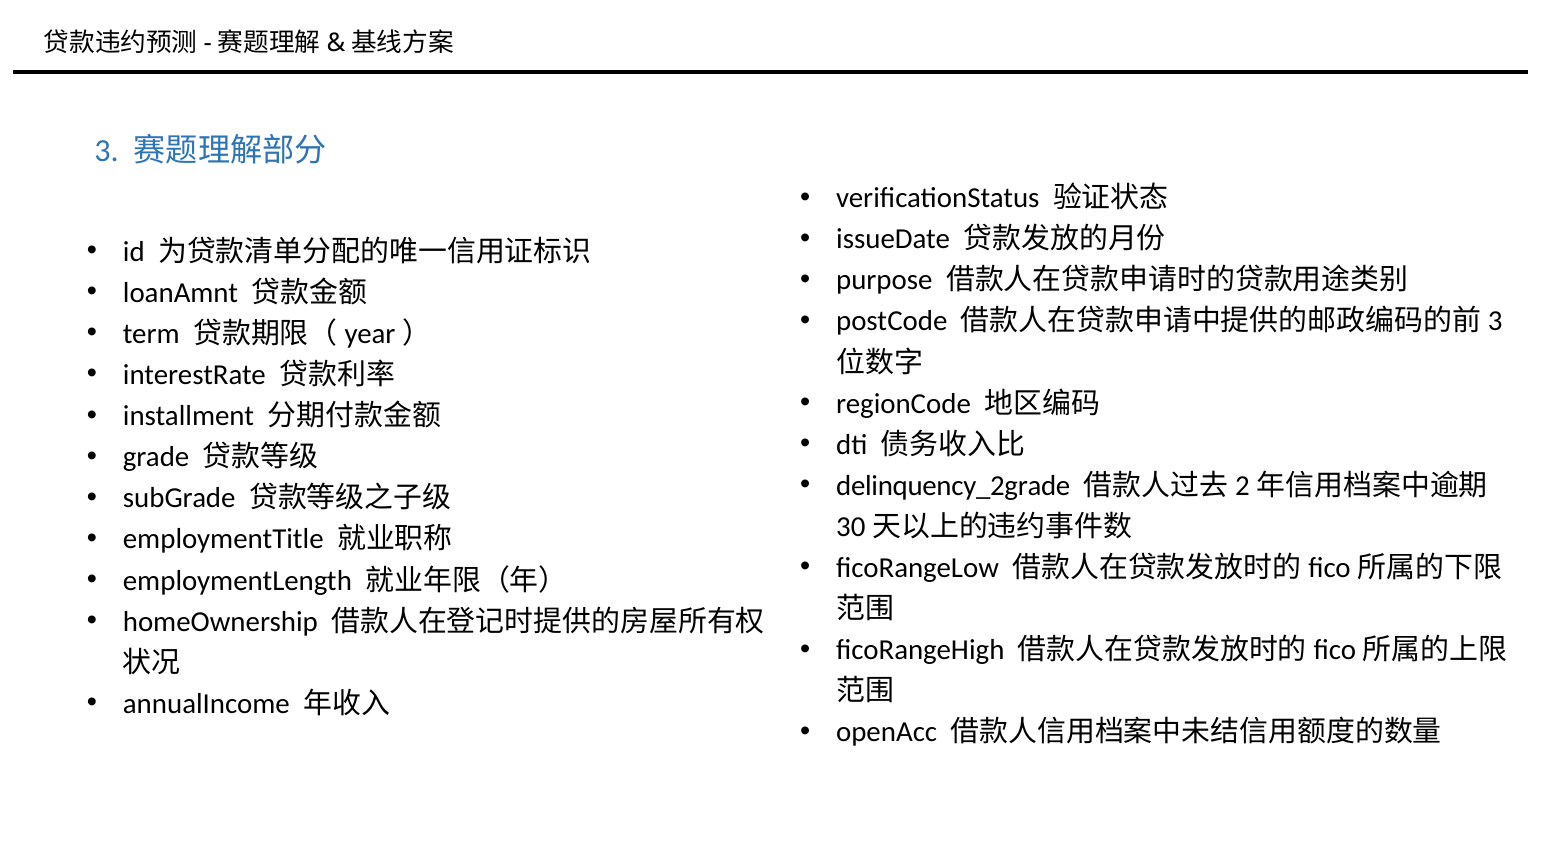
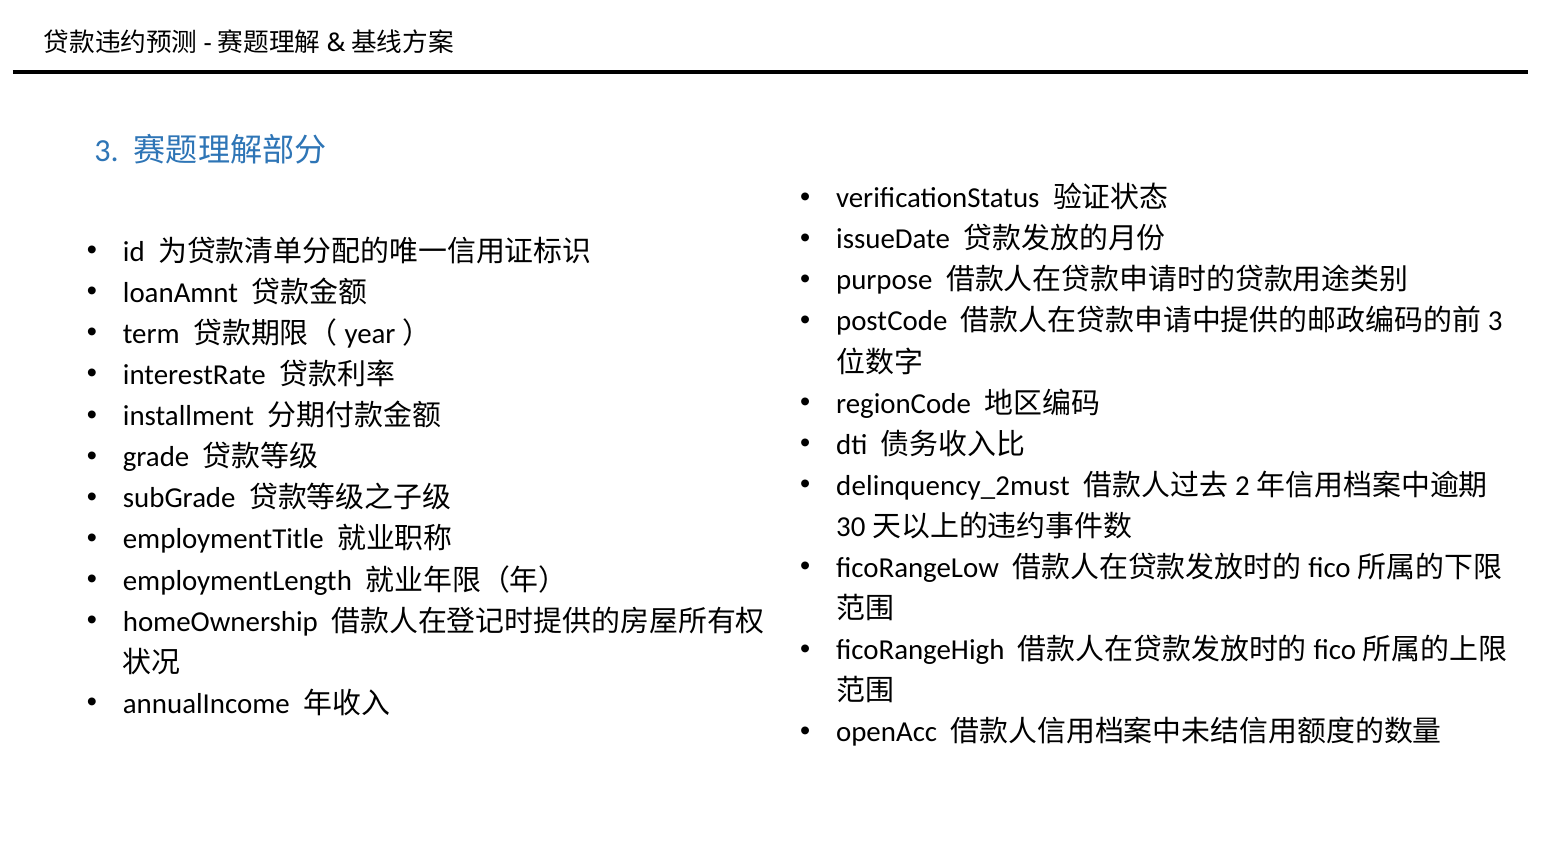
delinquency_2grade: delinquency_2grade -> delinquency_2must (953, 486)
